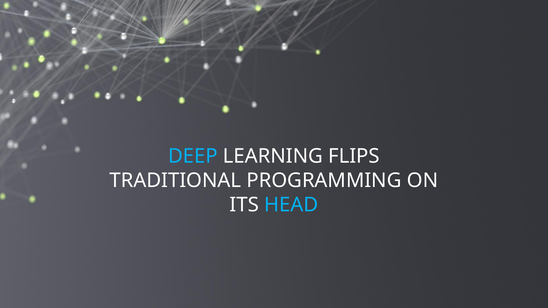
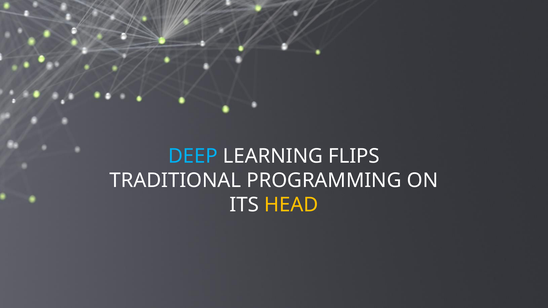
HEAD colour: light blue -> yellow (291, 205)
